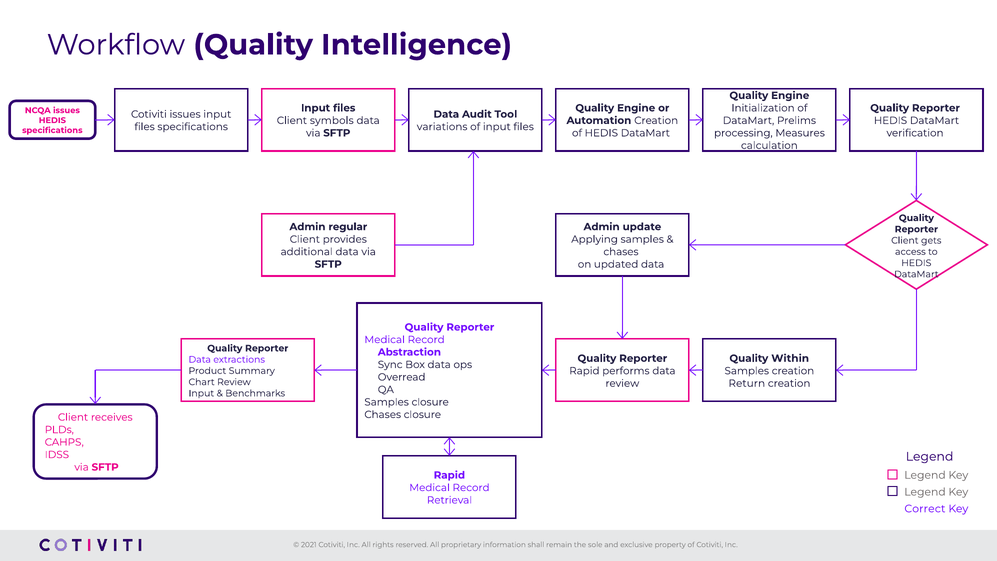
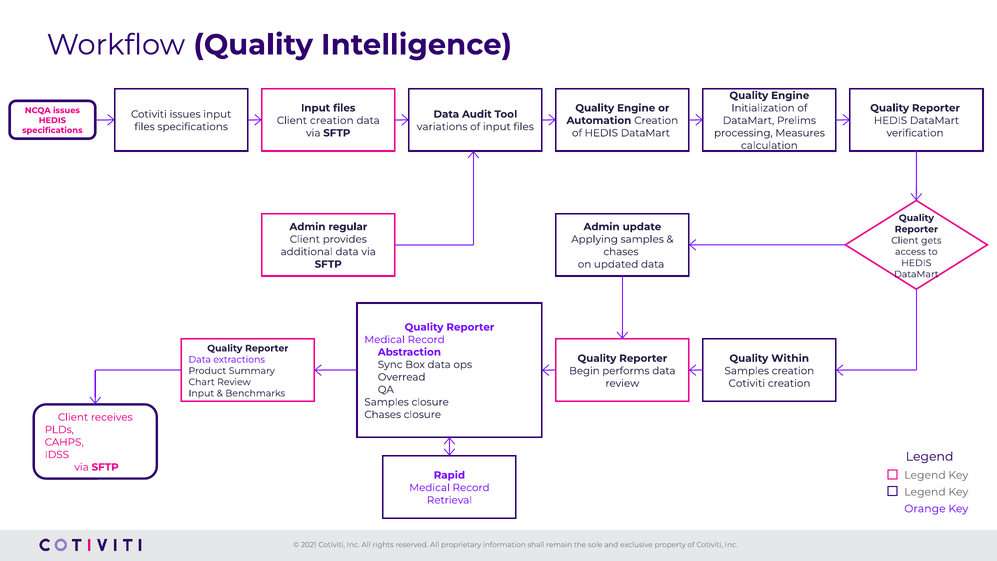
Client symbols: symbols -> creation (332, 120)
Rapid: Rapid -> Begin (584, 371)
Return: Return -> Cotiviti (747, 383)
Correct: Correct -> Orange (925, 509)
